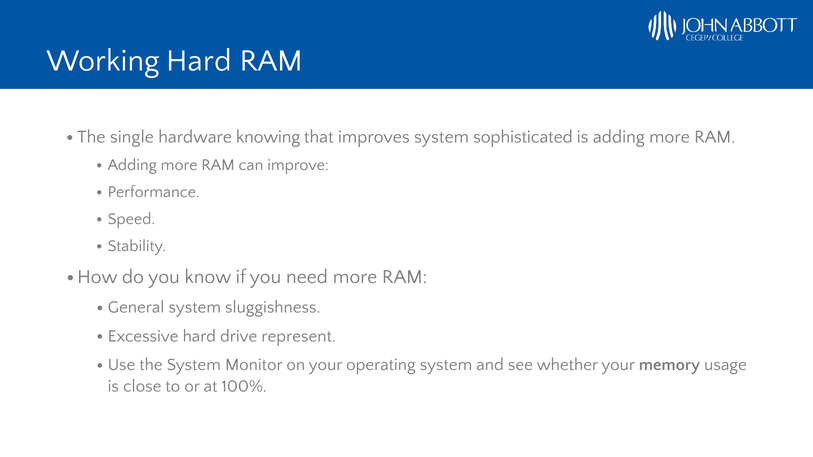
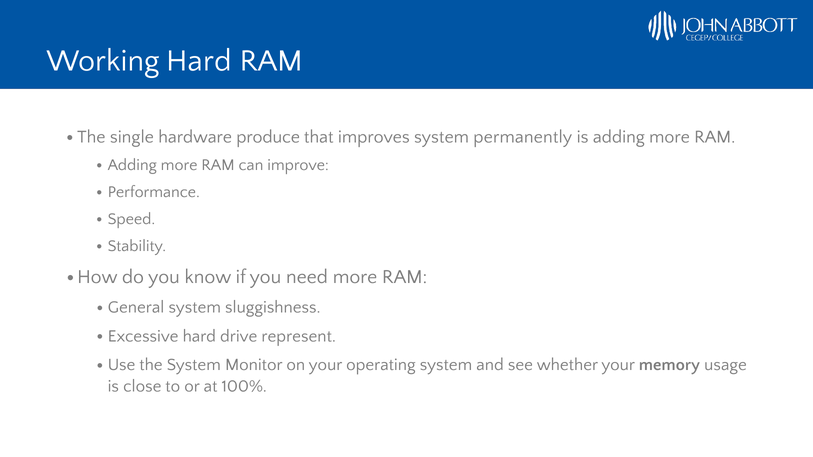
knowing: knowing -> produce (268, 137)
sophisticated: sophisticated -> permanently (523, 137)
